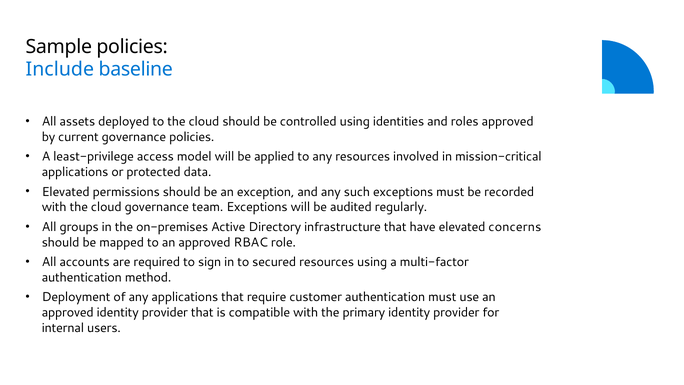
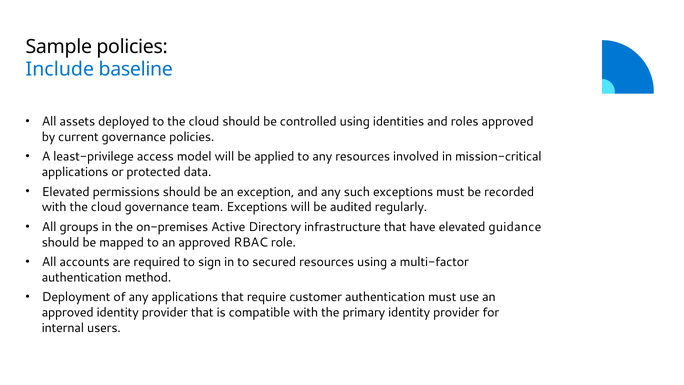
concerns: concerns -> guidance (515, 227)
